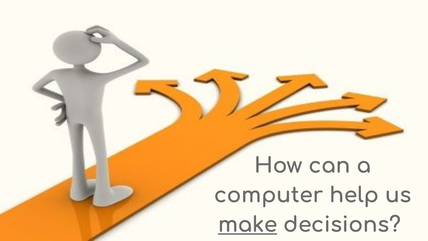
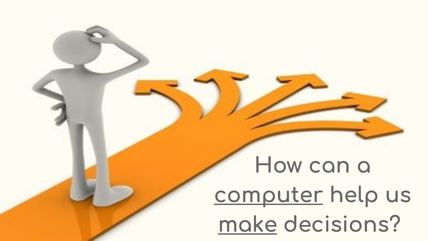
computer underline: none -> present (269, 195)
